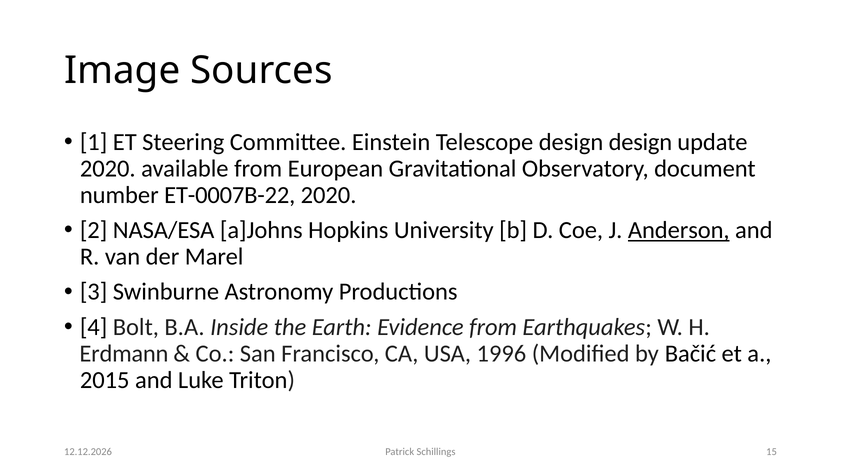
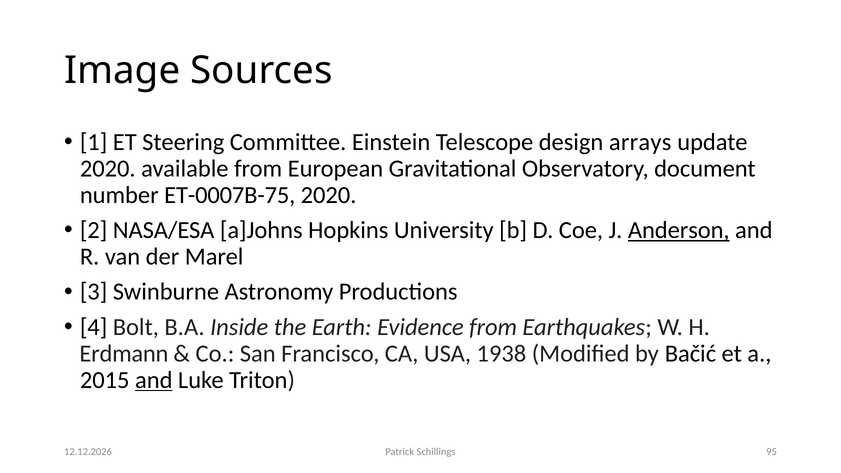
design design: design -> arrays (640, 142)
ET-0007B-22: ET-0007B-22 -> ET-0007B-75 (230, 195)
1996: 1996 -> 1938 (501, 354)
and underline: none -> present (154, 380)
15: 15 -> 95 (772, 452)
